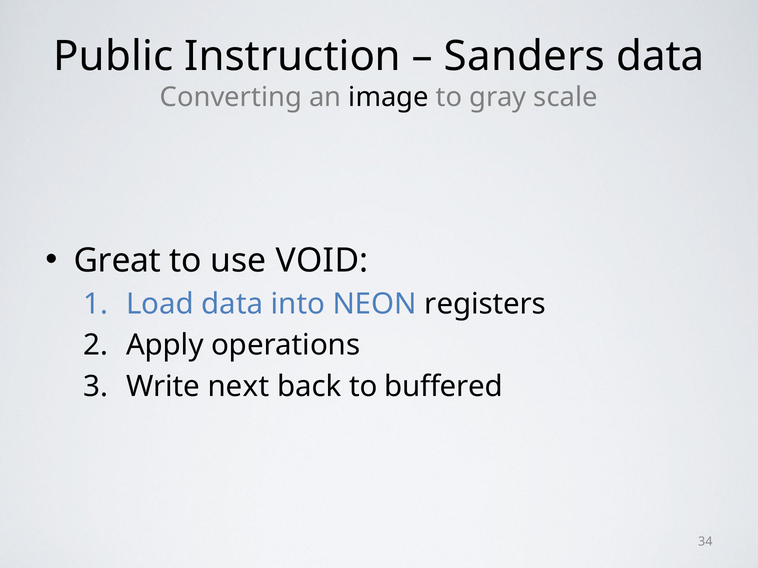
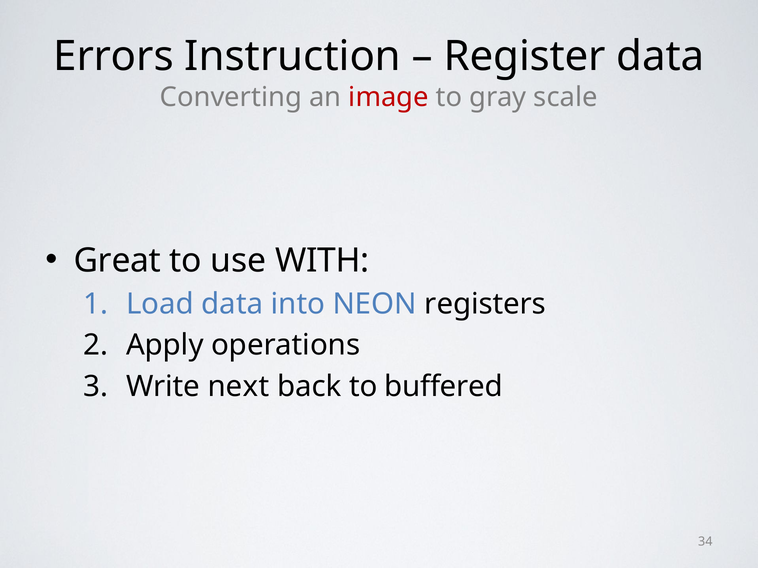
Public: Public -> Errors (113, 57)
Sanders: Sanders -> Register (525, 57)
image colour: black -> red (389, 97)
VOID: VOID -> WITH (322, 261)
